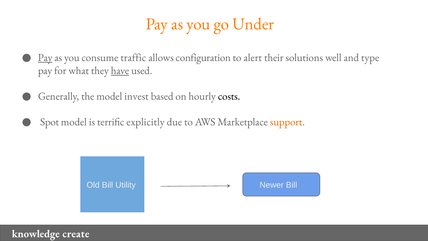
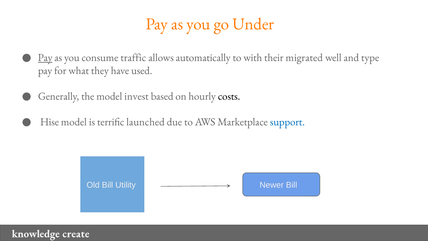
configuration: configuration -> automatically (203, 58)
alert: alert -> with (253, 58)
solutions: solutions -> migrated (304, 58)
have underline: present -> none (120, 71)
Spot: Spot -> Hise (50, 122)
explicitly: explicitly -> launched (146, 122)
support colour: orange -> blue (287, 122)
